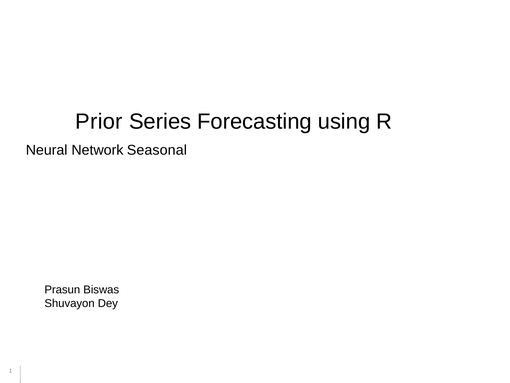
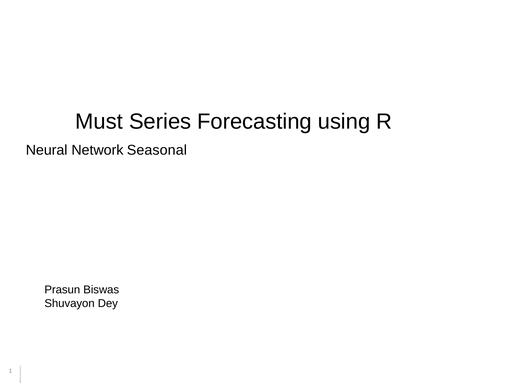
Prior: Prior -> Must (99, 121)
